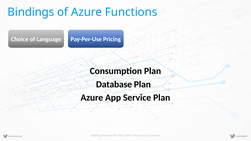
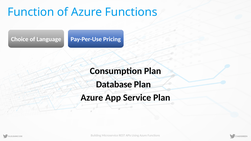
Bindings: Bindings -> Function (31, 12)
